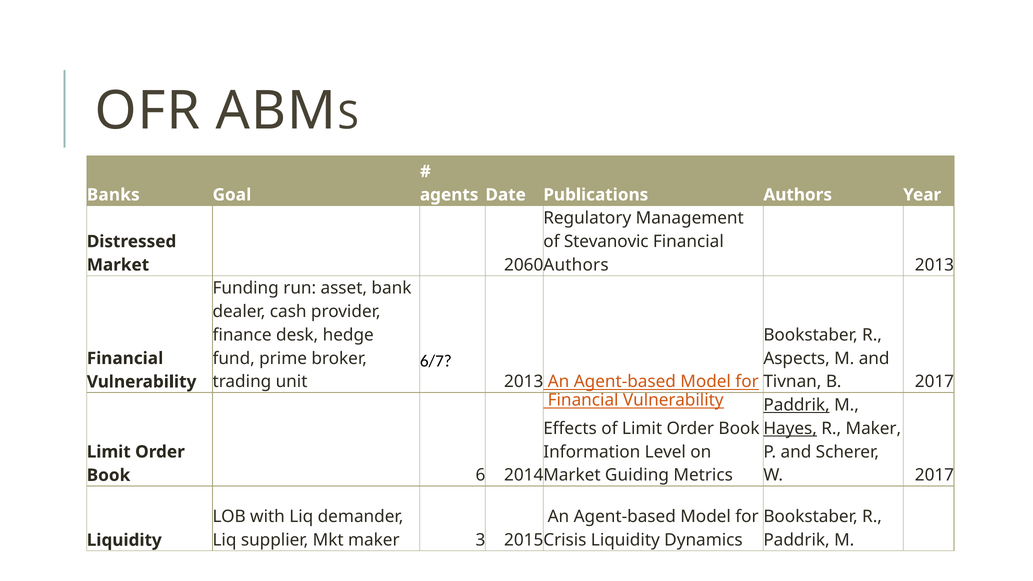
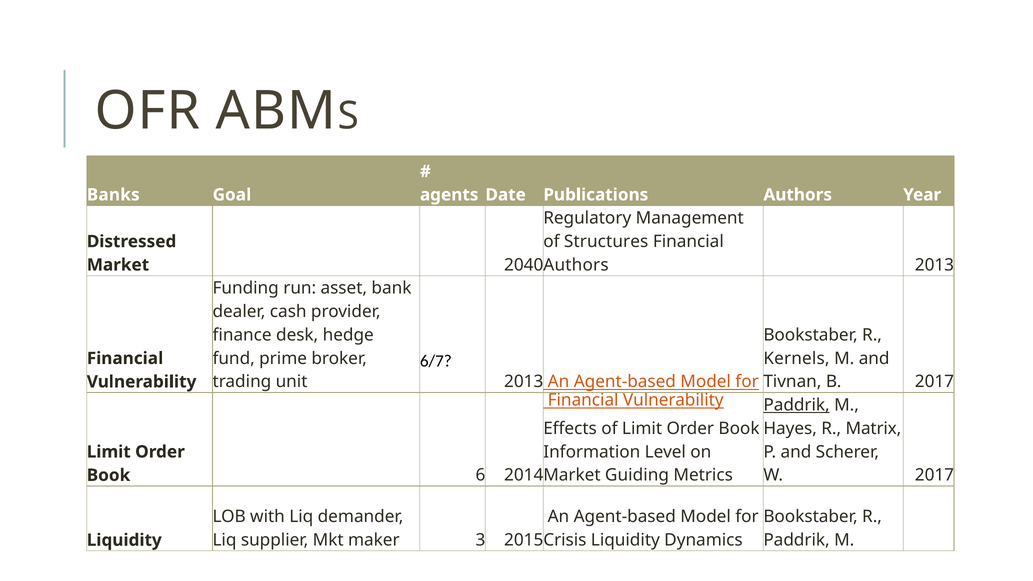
Stevanovic: Stevanovic -> Structures (606, 242)
2060: 2060 -> 2040 (524, 265)
Aspects: Aspects -> Kernels (796, 358)
Hayes underline: present -> none (790, 429)
R Maker: Maker -> Matrix (873, 429)
